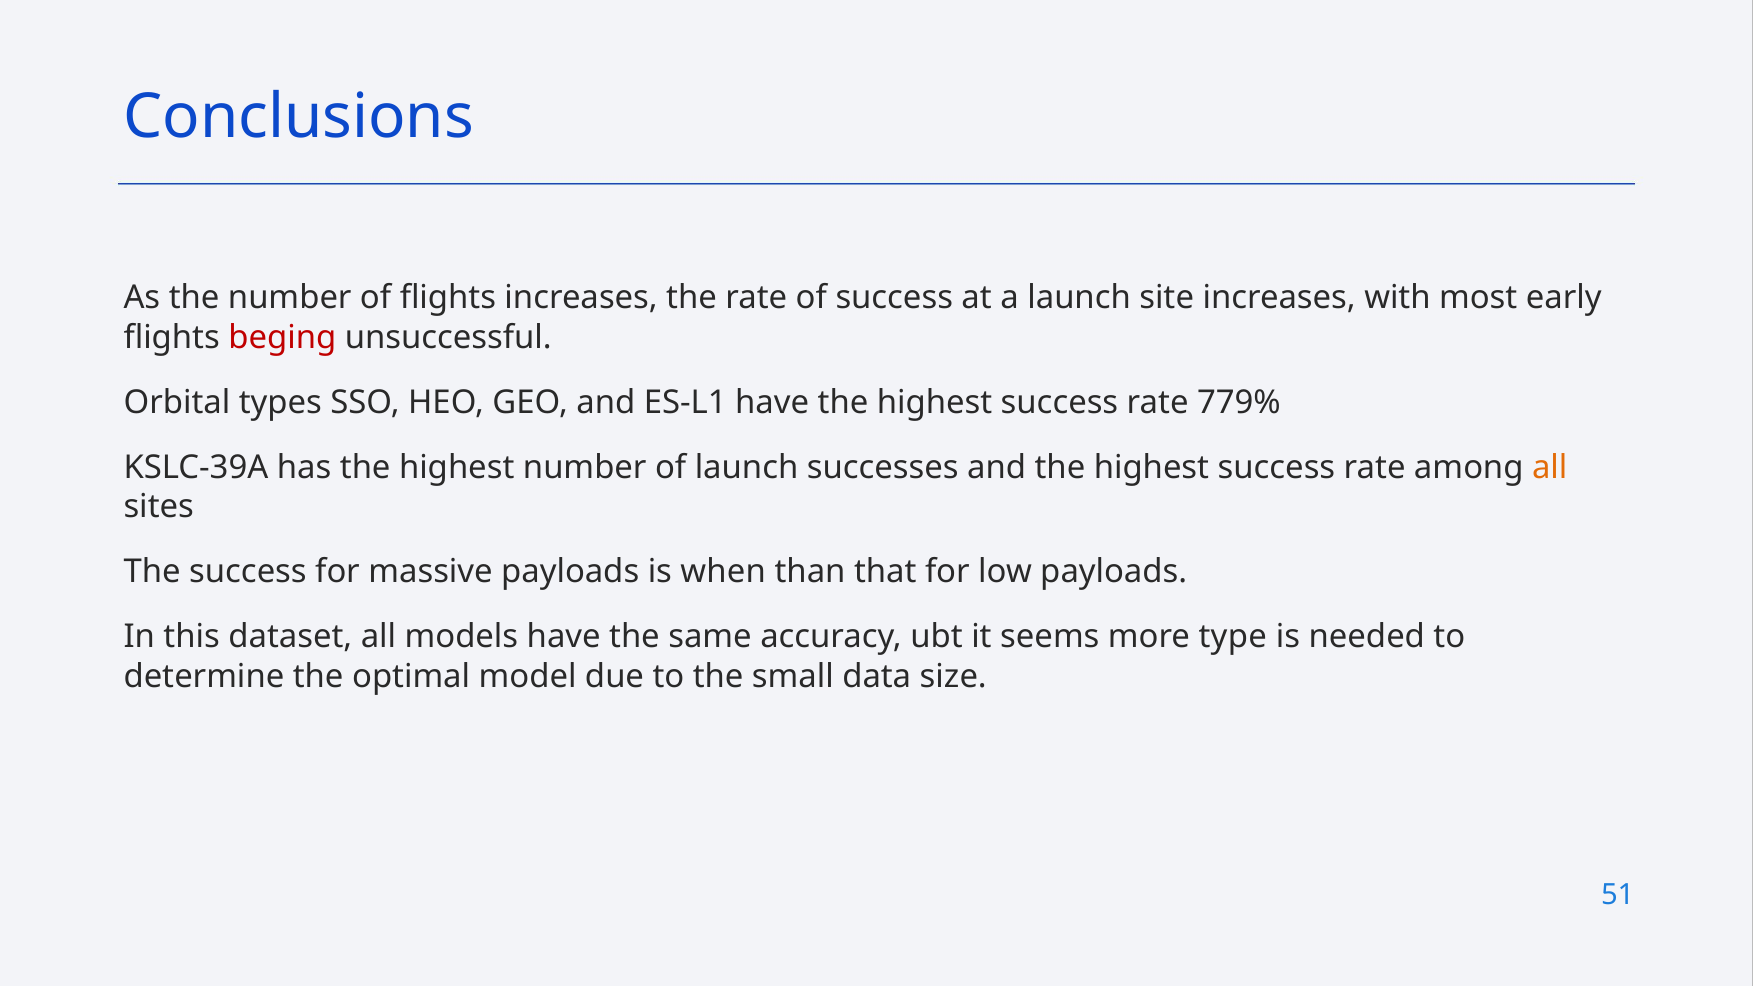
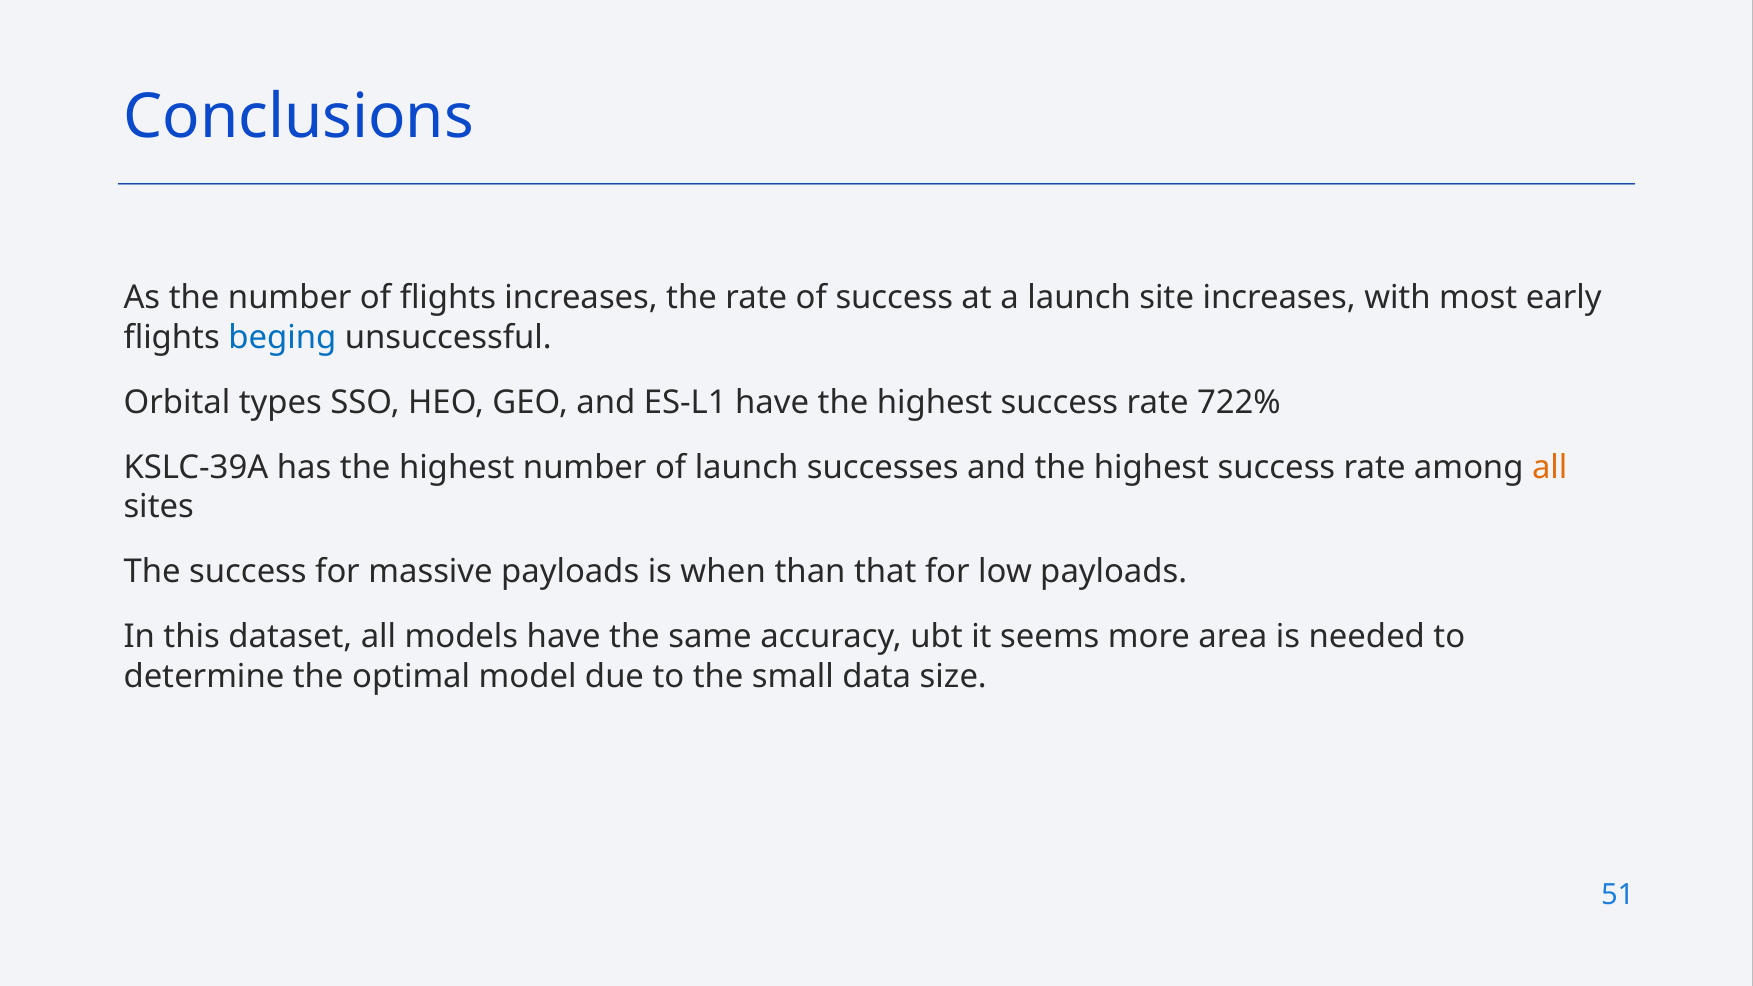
beging colour: red -> blue (282, 338)
779%: 779% -> 722% (1239, 403)
type: type -> area (1233, 637)
